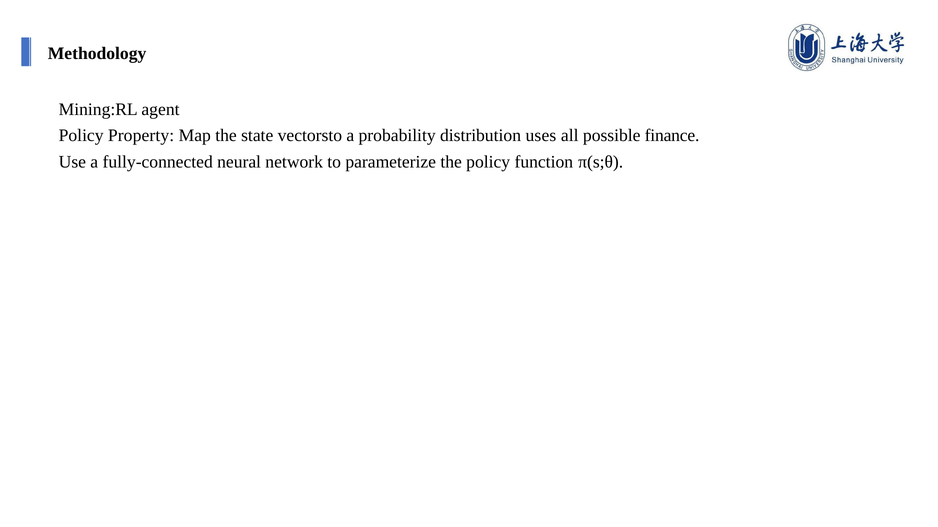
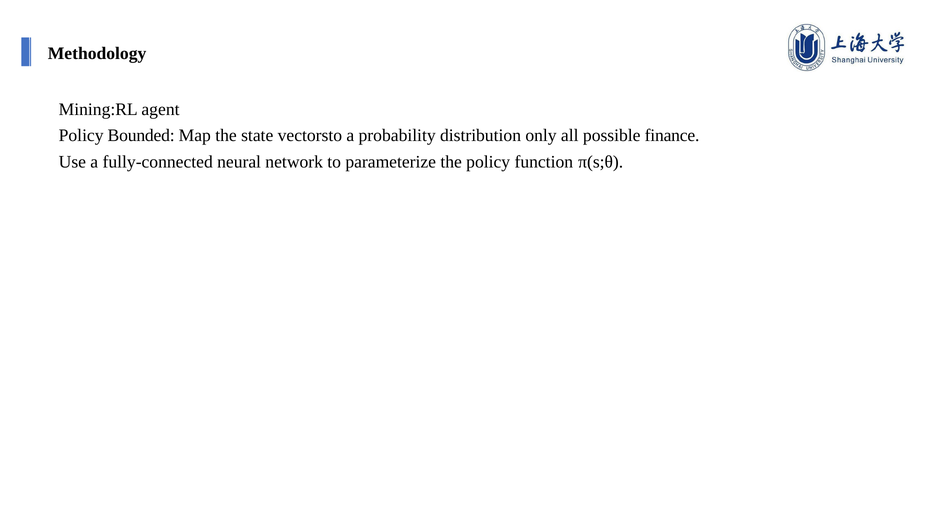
Property: Property -> Bounded (141, 136)
uses: uses -> only (541, 136)
